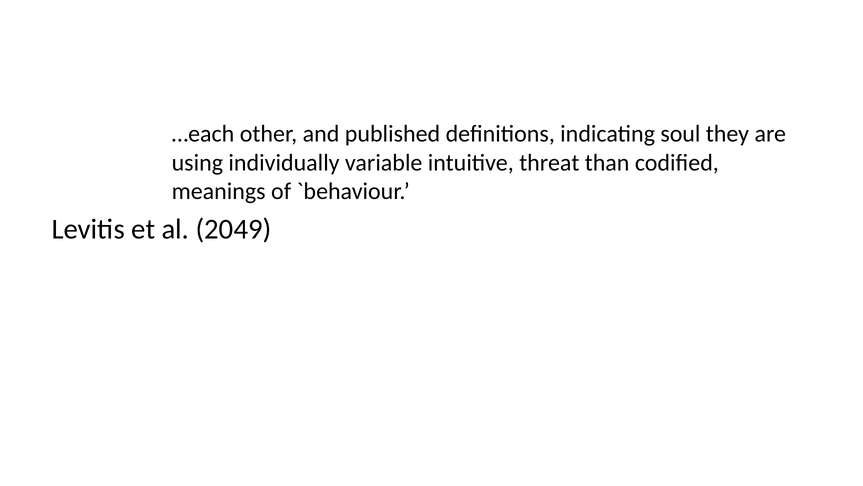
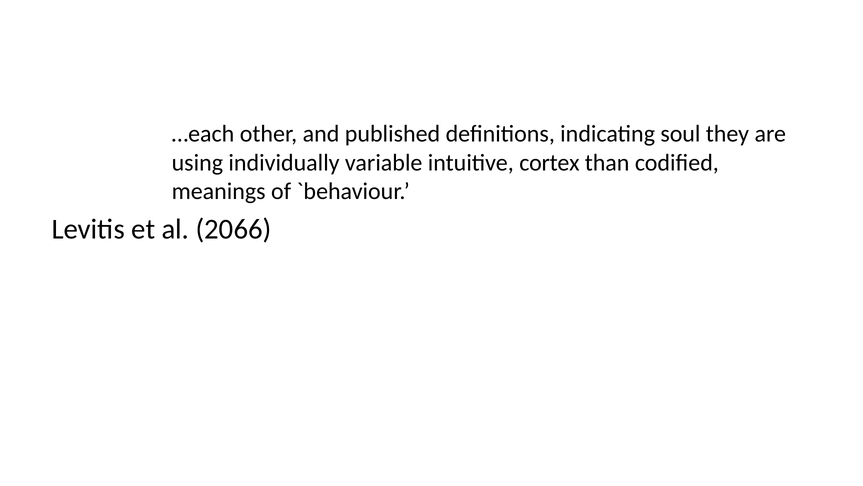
threat: threat -> cortex (549, 162)
2049: 2049 -> 2066 (234, 229)
